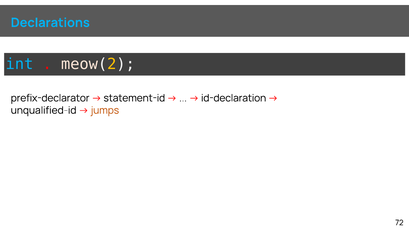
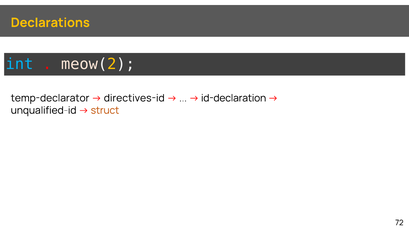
Declarations colour: light blue -> yellow (50, 23)
prefix-declarator: prefix-declarator -> temp-declarator (50, 98)
statement-id: statement-id -> directives-id (134, 98)
jumps: jumps -> struct (105, 110)
